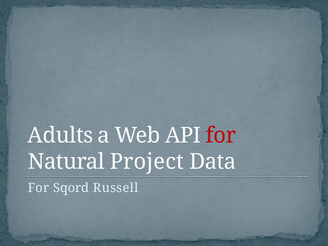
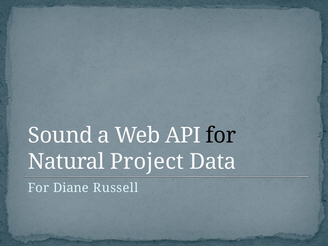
Adults: Adults -> Sound (60, 135)
for colour: red -> black (221, 135)
Sqord: Sqord -> Diane (71, 188)
